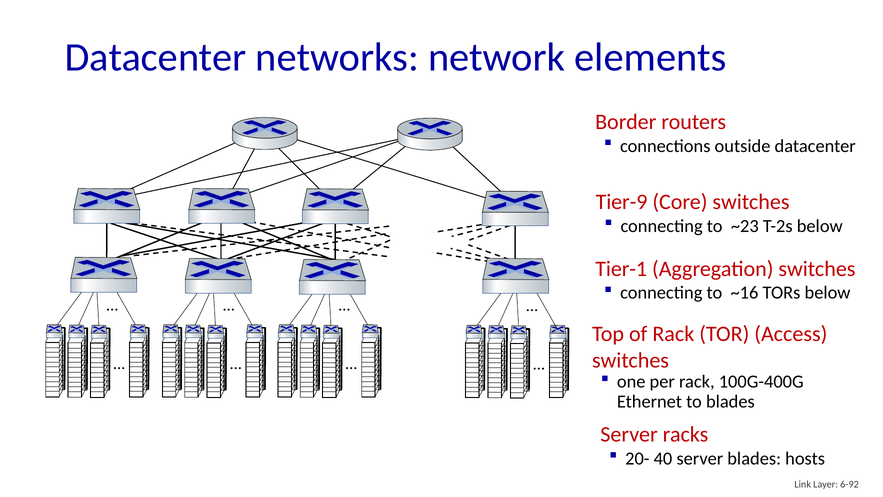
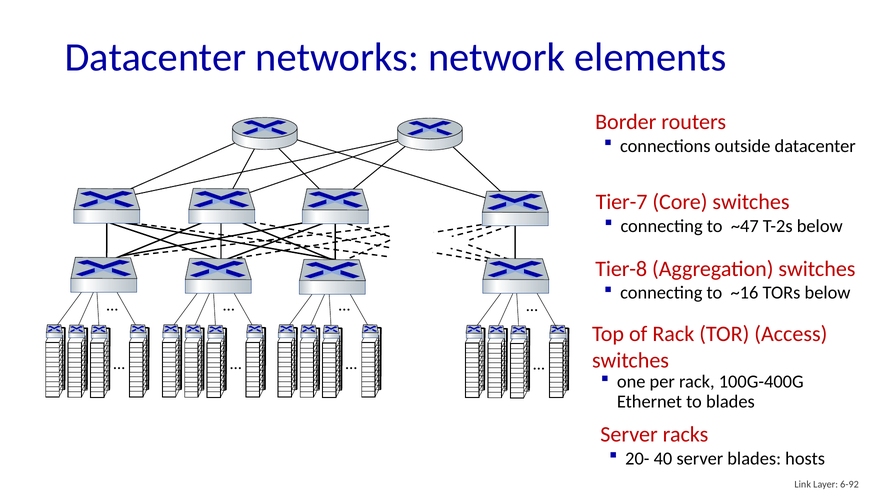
Tier-9: Tier-9 -> Tier-7 (622, 202)
~23: ~23 -> ~47 (745, 226)
Tier-1: Tier-1 -> Tier-8 (621, 269)
